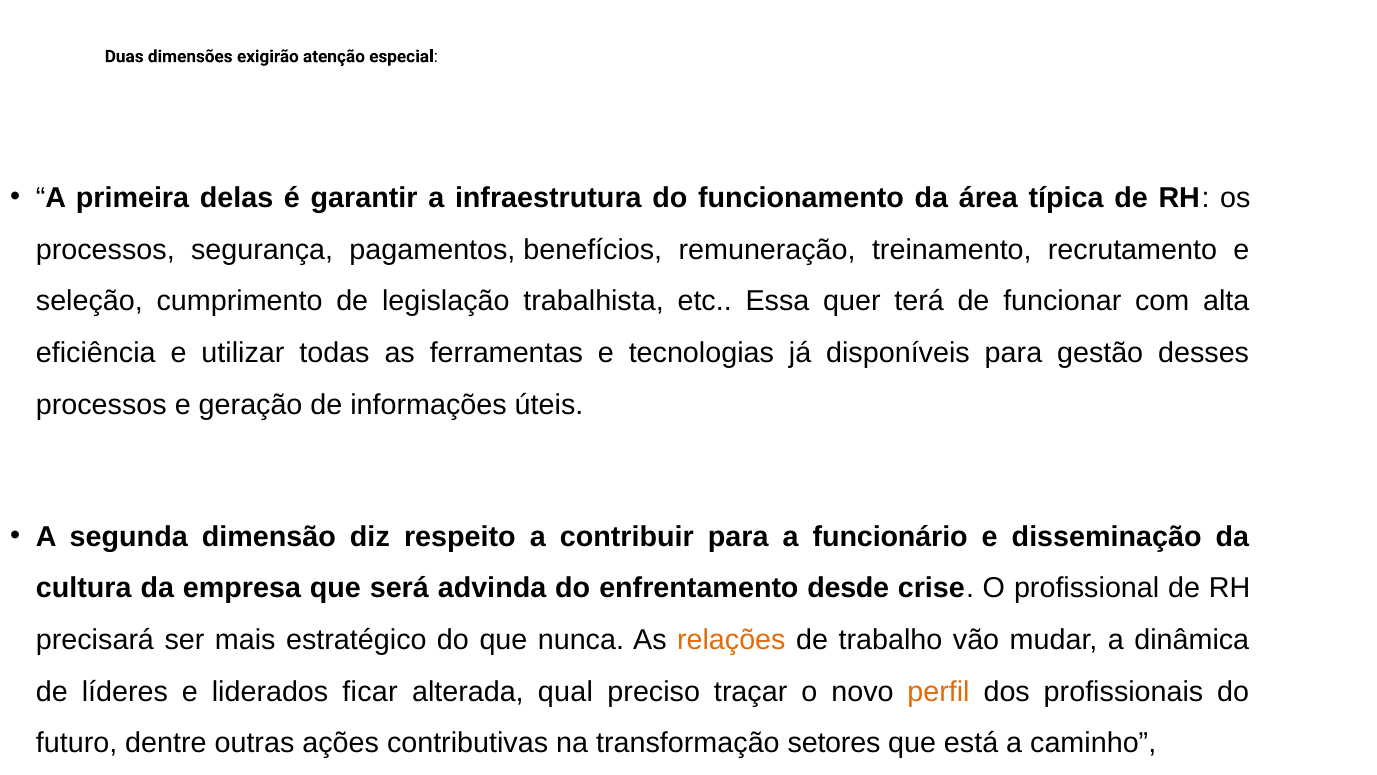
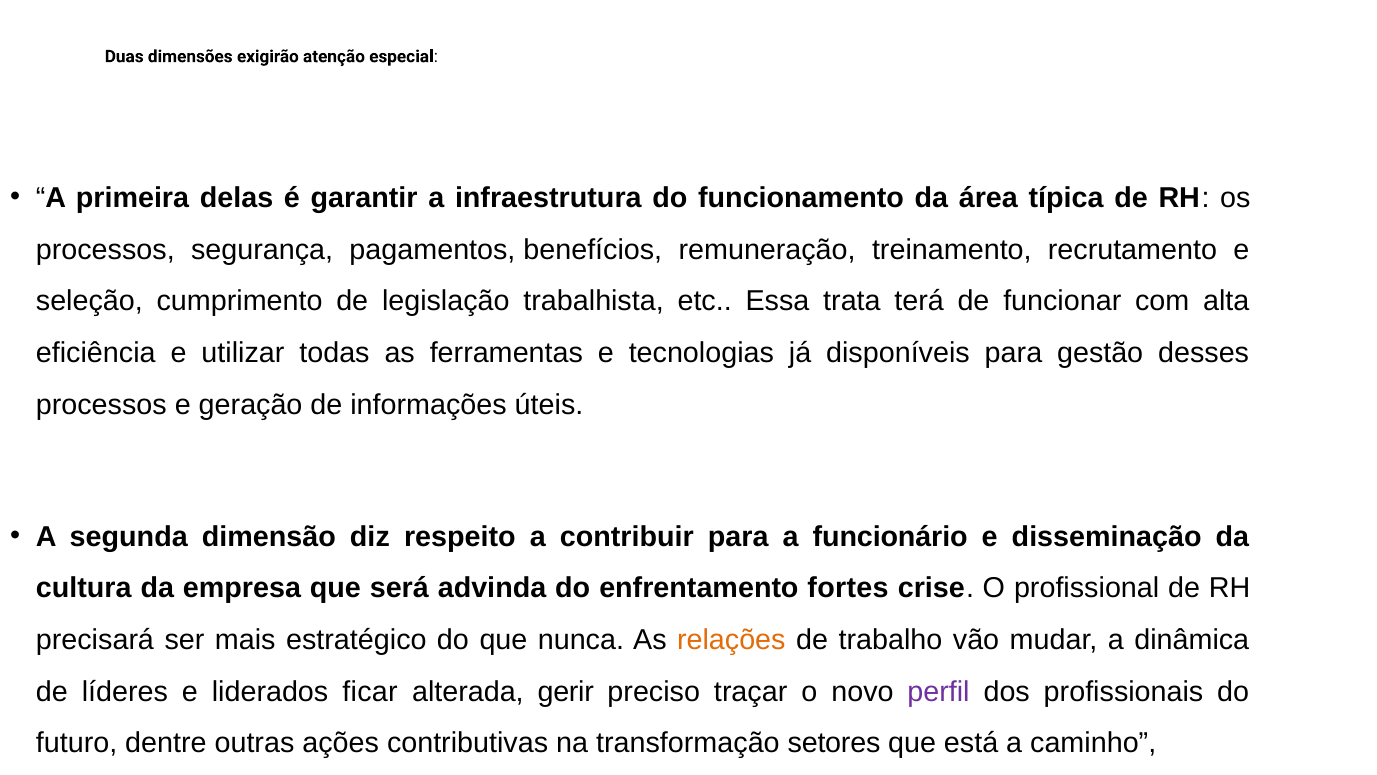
quer: quer -> trata (852, 301)
desde: desde -> fortes (848, 588)
qual: qual -> gerir (566, 691)
perfil colour: orange -> purple (939, 691)
